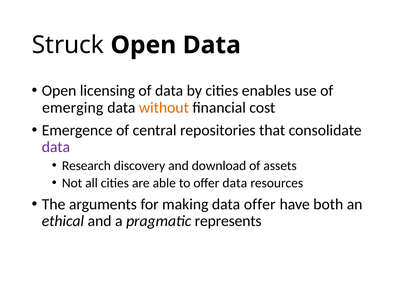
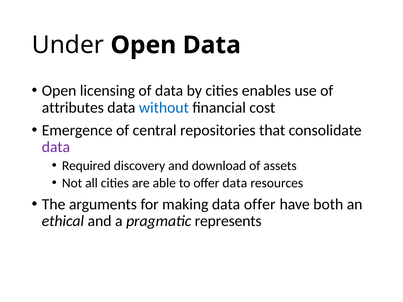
Struck: Struck -> Under (68, 45)
emerging: emerging -> attributes (73, 108)
without colour: orange -> blue (164, 108)
Research: Research -> Required (86, 166)
